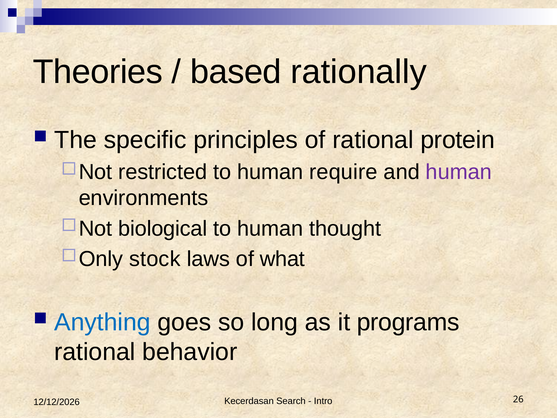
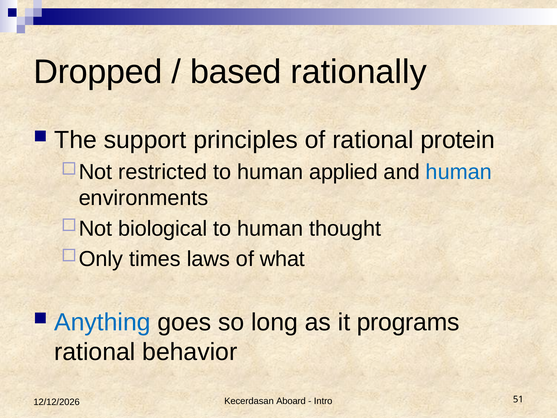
Theories: Theories -> Dropped (98, 72)
specific: specific -> support (145, 140)
require: require -> applied (344, 172)
human colour: purple -> blue (459, 172)
stock: stock -> times (155, 259)
Search: Search -> Aboard (291, 401)
26: 26 -> 51 (518, 399)
